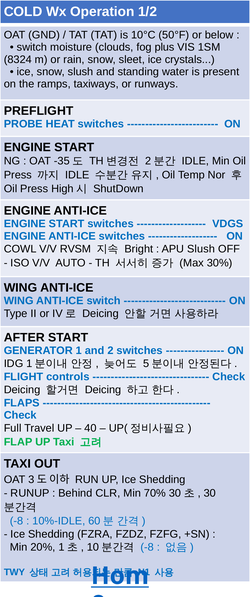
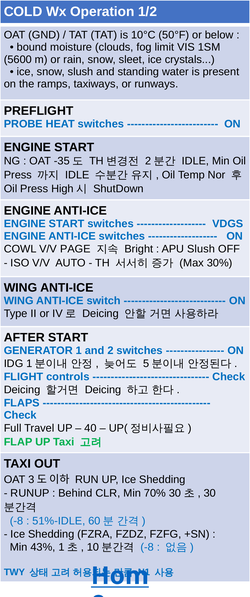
switch: switch -> bound (32, 47)
plus: plus -> limit (164, 47)
8324: 8324 -> 5600 (18, 60)
RVSM: RVSM -> PAGE (75, 249)
10%-IDLE: 10%-IDLE -> 51%-IDLE (59, 522)
20%: 20% -> 43% (43, 548)
